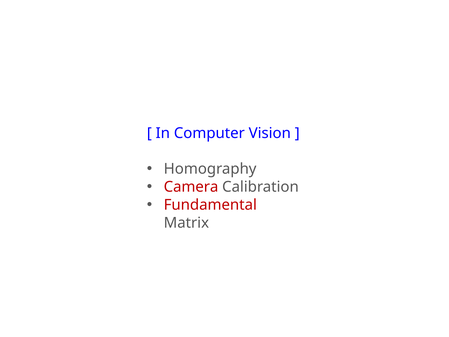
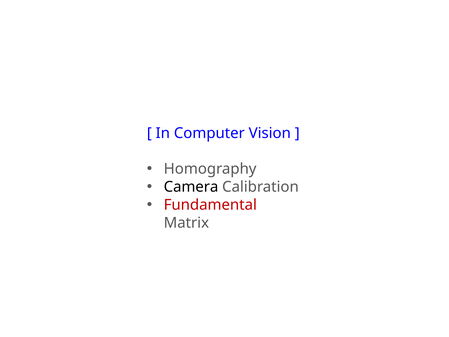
Camera colour: red -> black (191, 187)
